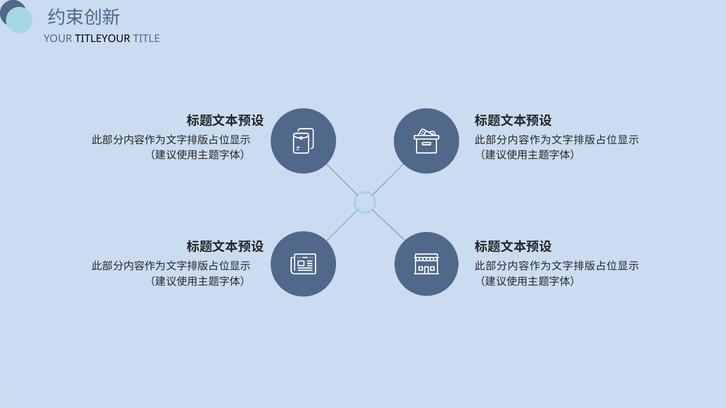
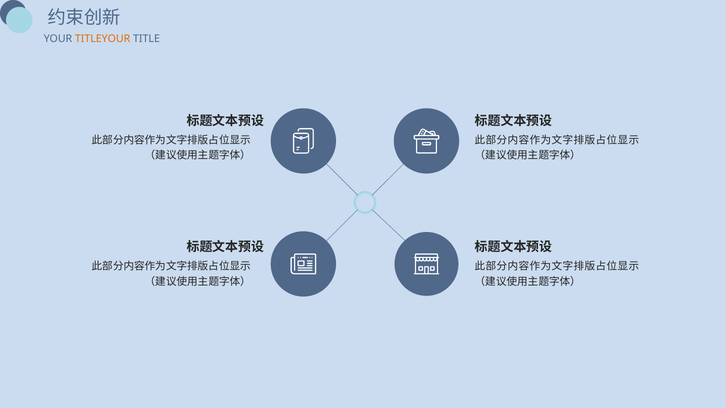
TITLEYOUR colour: black -> orange (103, 39)
